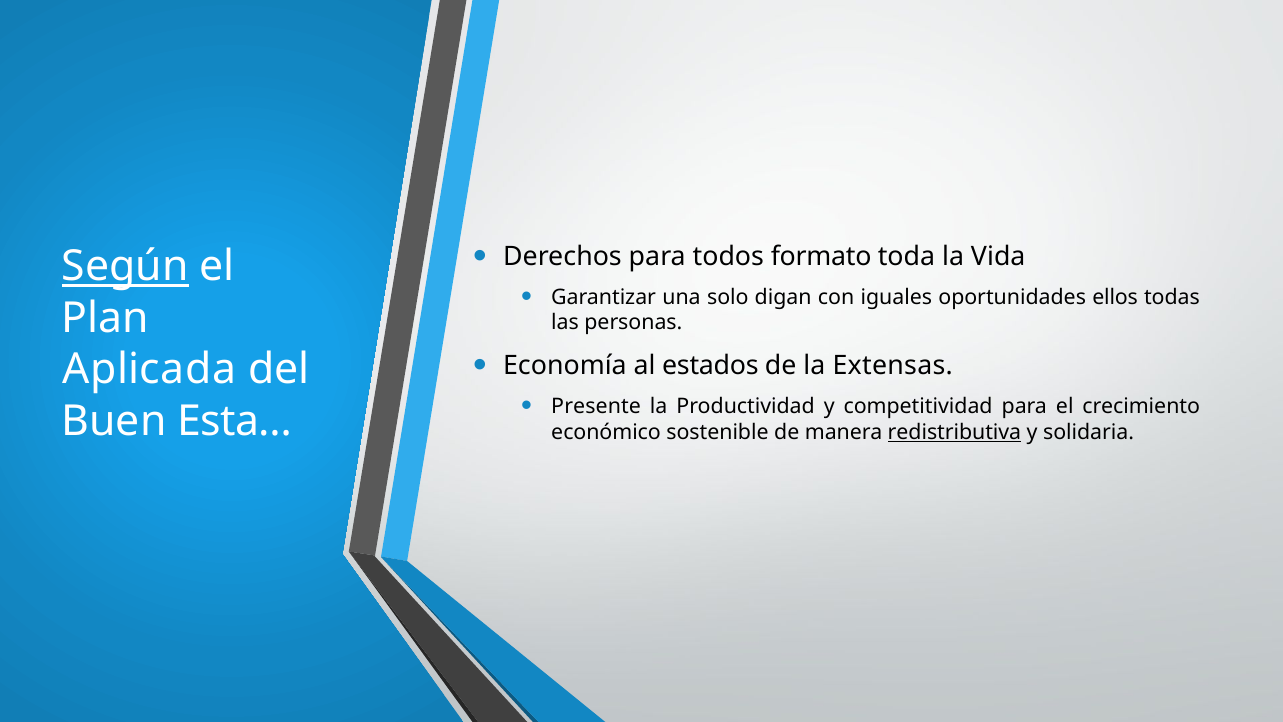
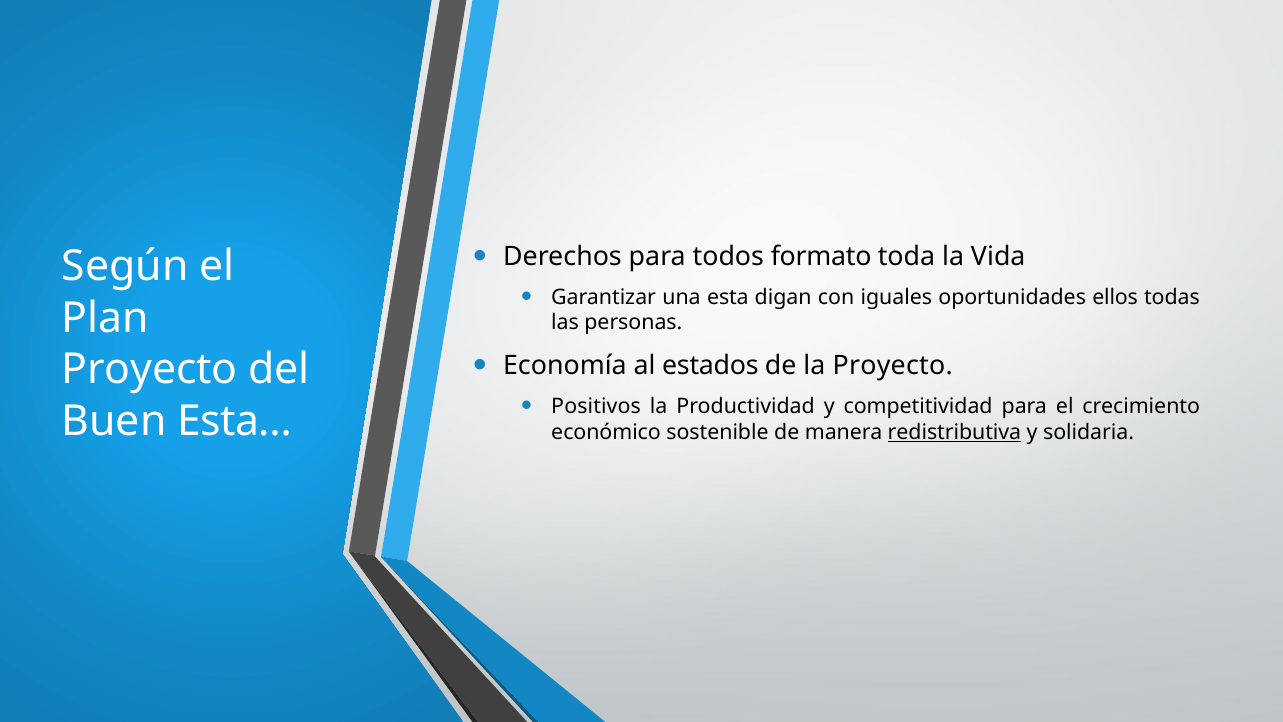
Según underline: present -> none (125, 267)
solo: solo -> esta (728, 297)
la Extensas: Extensas -> Proyecto (893, 365)
Aplicada: Aplicada -> Proyecto (150, 369)
Presente: Presente -> Positivos (596, 406)
